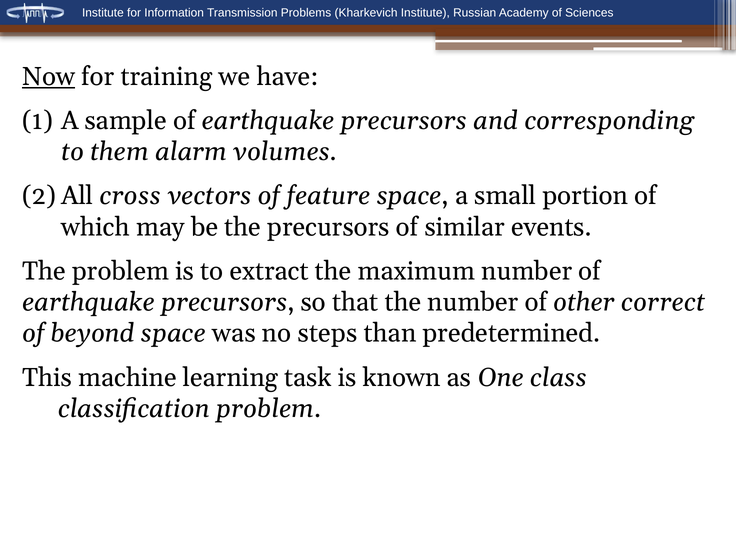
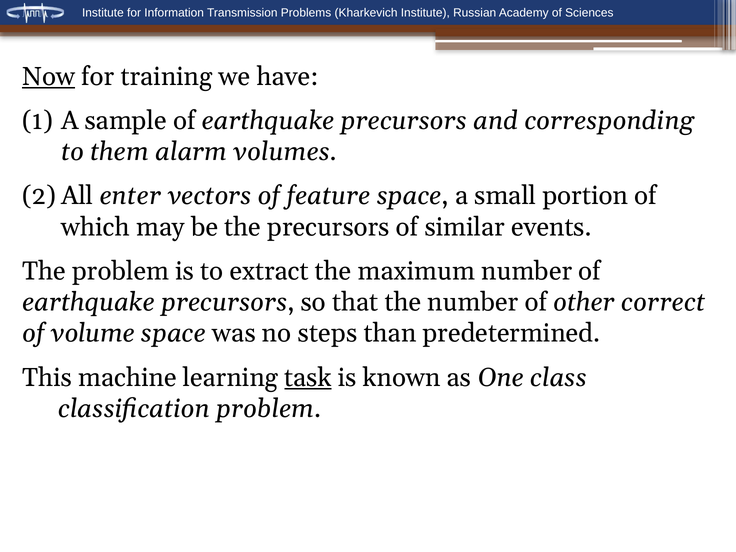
cross: cross -> enter (130, 196)
beyond: beyond -> volume (93, 334)
task underline: none -> present (308, 378)
